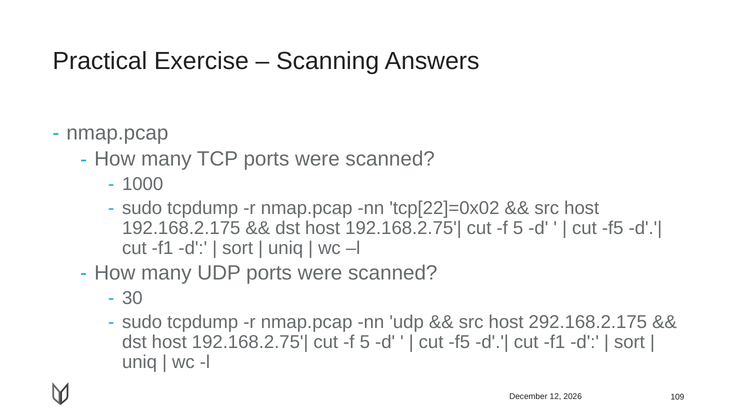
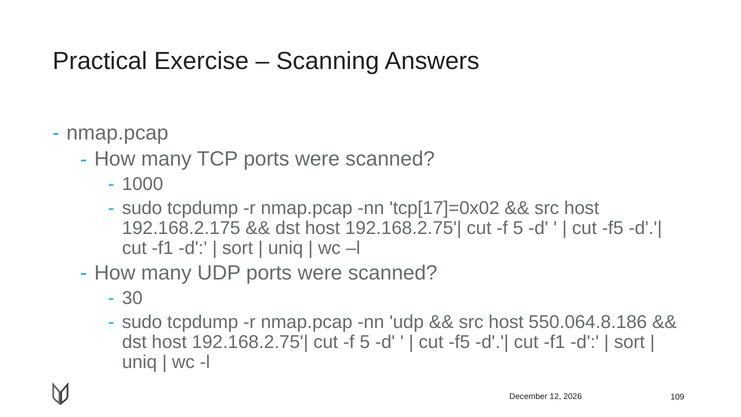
tcp[22]=0x02: tcp[22]=0x02 -> tcp[17]=0x02 (444, 208)
292.168.2.175: 292.168.2.175 -> 550.064.8.186 (588, 322)
